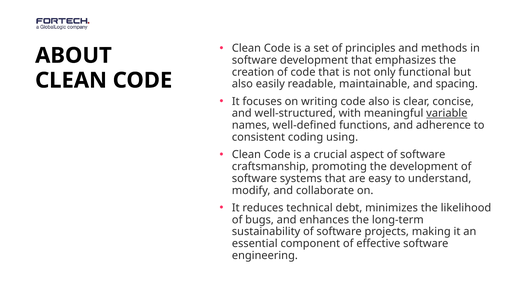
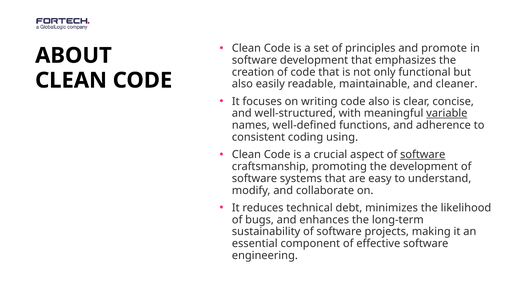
methods: methods -> promote (444, 48)
spacing: spacing -> cleaner (457, 84)
software underline: none -> present (423, 154)
